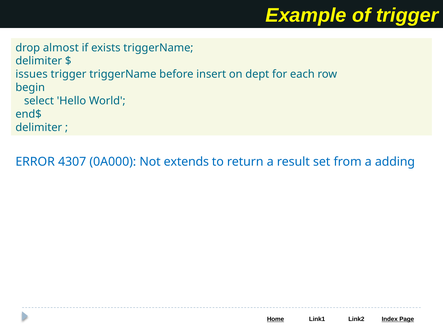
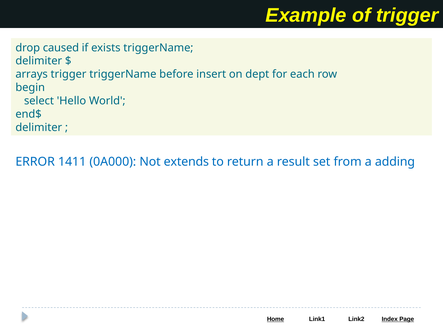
almost: almost -> caused (61, 48)
issues: issues -> arrays (32, 74)
4307: 4307 -> 1411 (72, 162)
